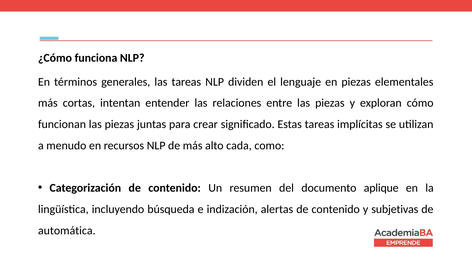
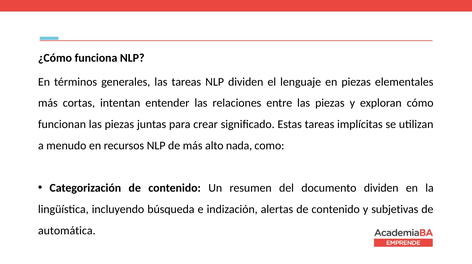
cada: cada -> nada (239, 146)
documento aplique: aplique -> dividen (381, 188)
